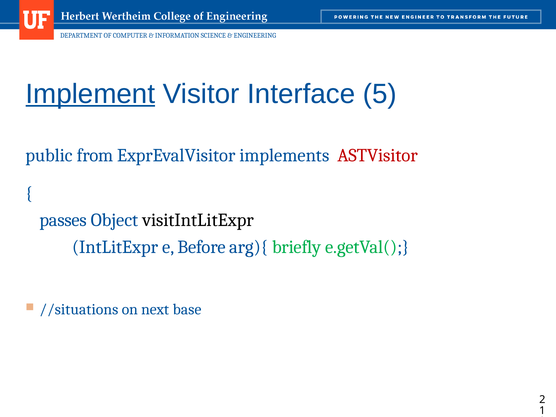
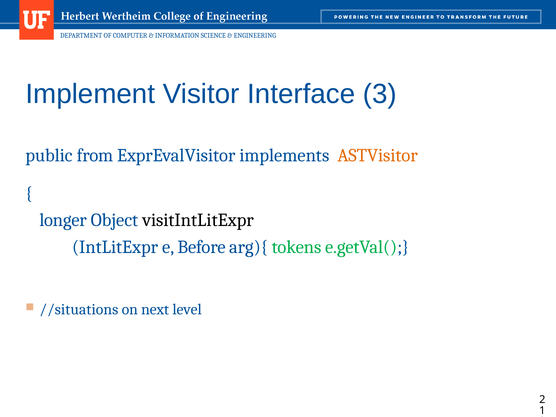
Implement underline: present -> none (90, 94)
5: 5 -> 3 (380, 94)
ASTVisitor colour: red -> orange (378, 156)
passes: passes -> longer (63, 220)
briefly: briefly -> tokens (297, 247)
base: base -> level (187, 309)
